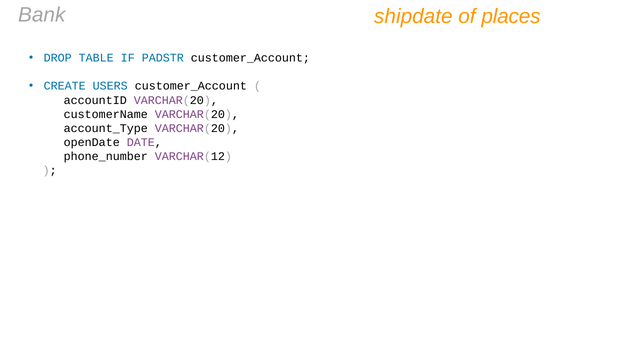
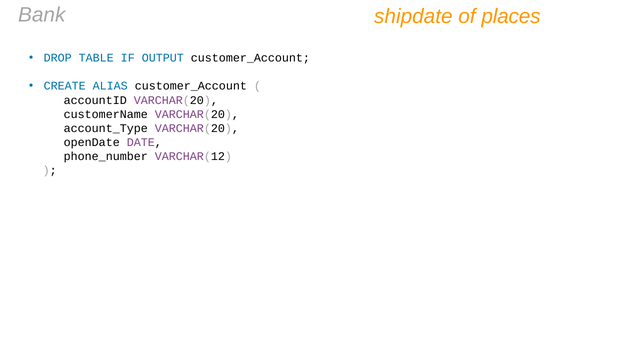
PADSTR: PADSTR -> OUTPUT (163, 58)
USERS: USERS -> ALIAS (110, 86)
